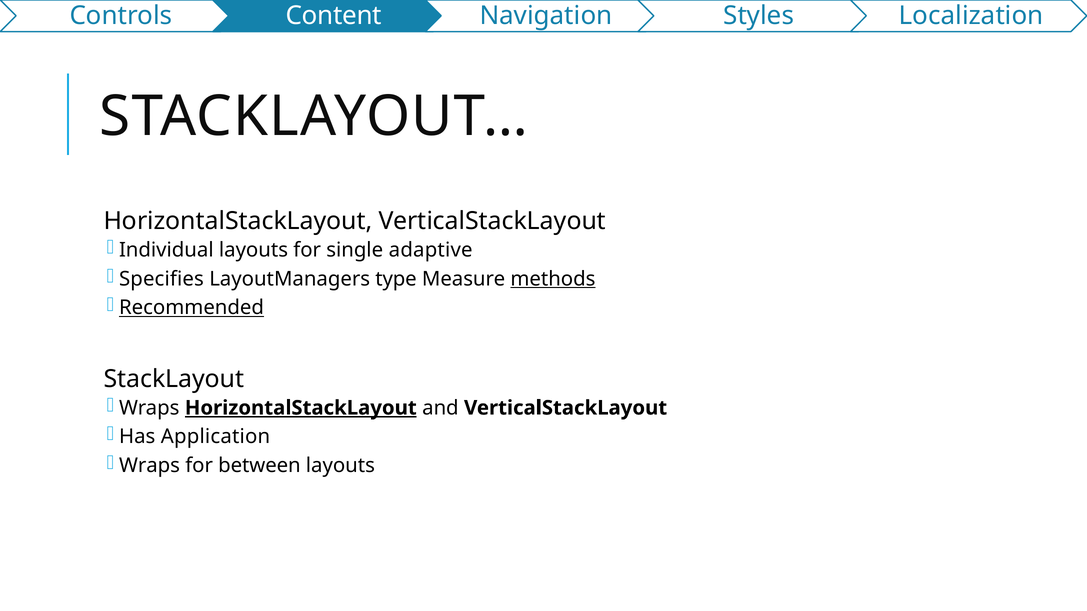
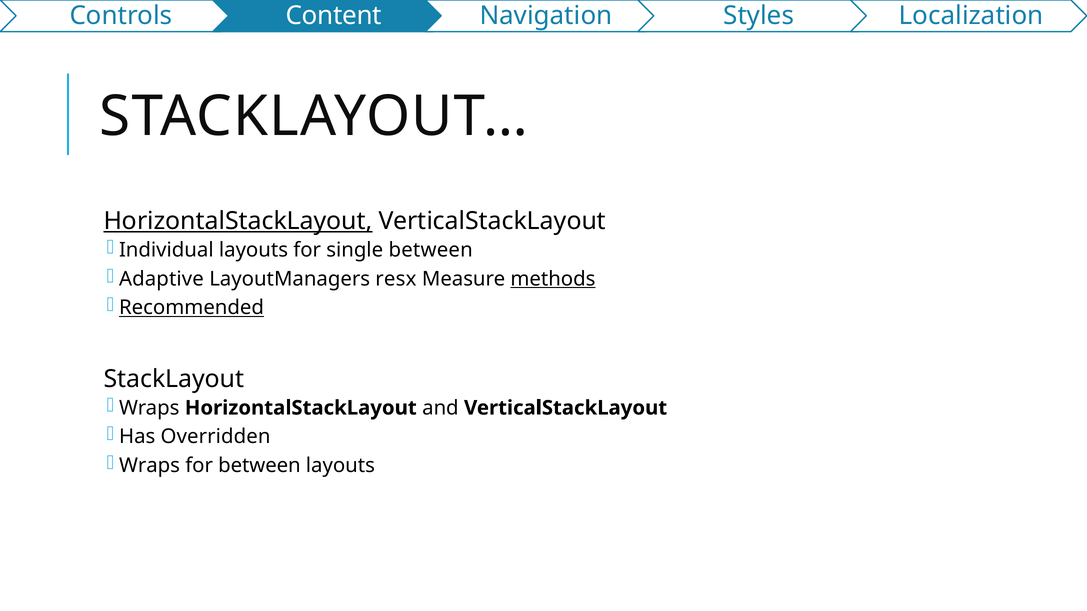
HorizontalStackLayout underline: none -> present (238, 221)
single adaptive: adaptive -> between (431, 250)
Specifies: Specifies -> Adaptive (161, 279)
type: type -> resx (396, 279)
HorizontalStackLayout underline: present -> none (301, 408)
Application: Application -> Overridden (216, 437)
